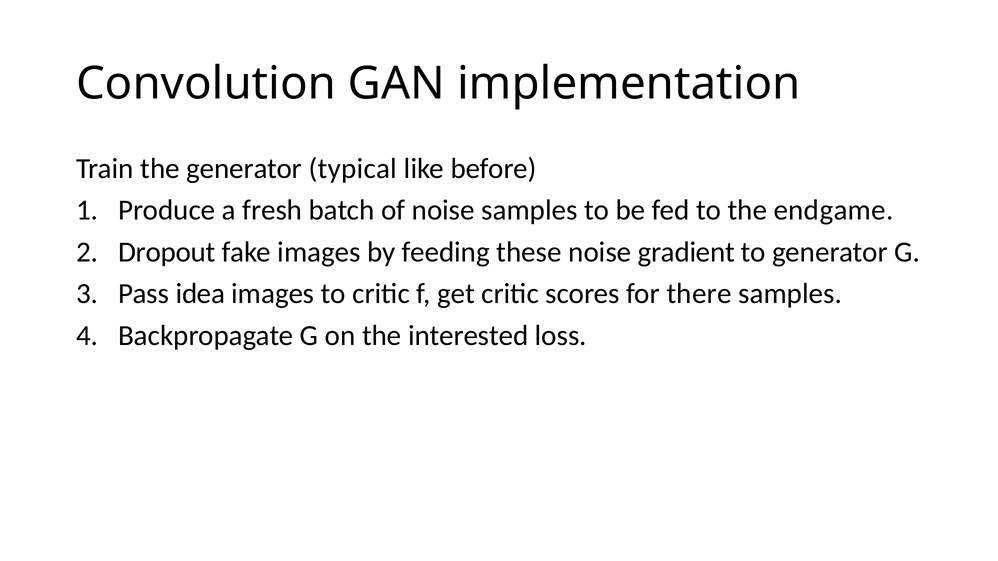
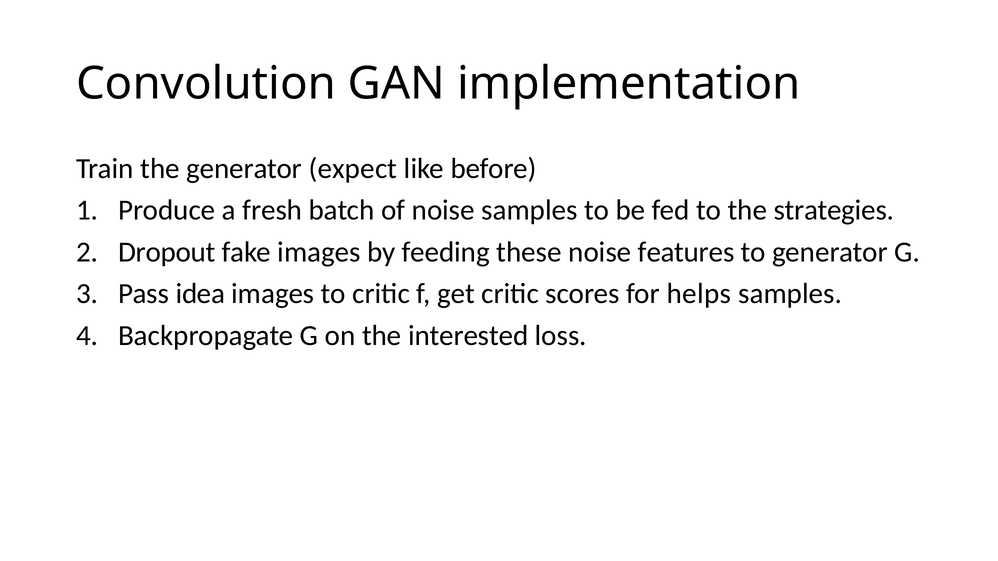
typical: typical -> expect (353, 169)
endgame: endgame -> strategies (834, 210)
gradient: gradient -> features (686, 252)
there: there -> helps (699, 294)
